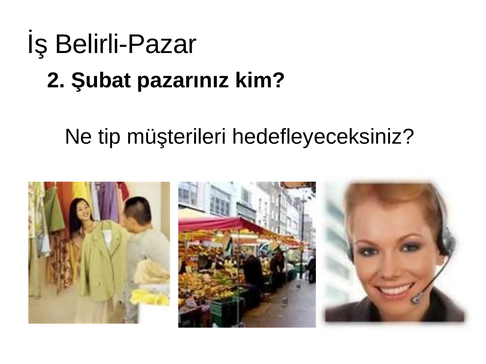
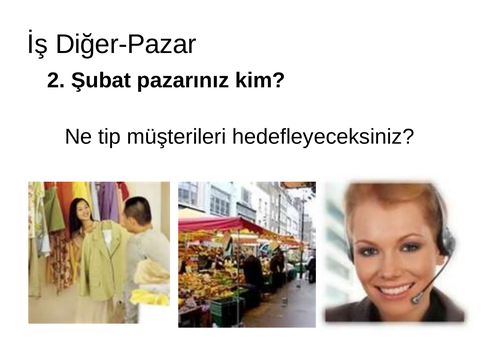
Belirli-Pazar: Belirli-Pazar -> Diğer-Pazar (126, 44)
